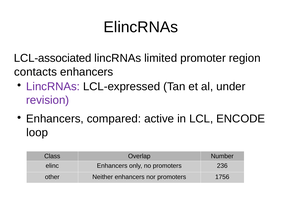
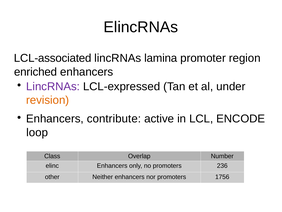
limited: limited -> lamina (161, 58)
contacts: contacts -> enriched (36, 72)
revision colour: purple -> orange (48, 100)
compared: compared -> contribute (114, 118)
